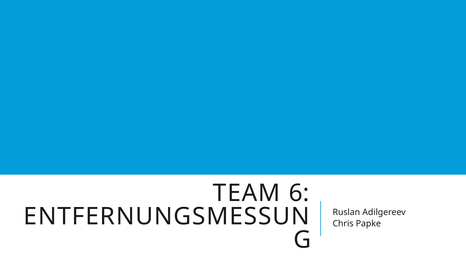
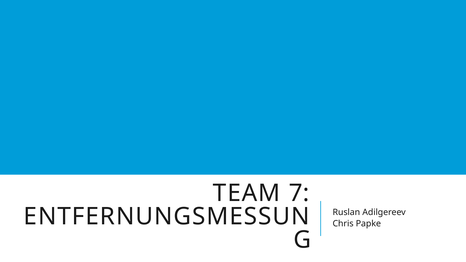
6: 6 -> 7 (299, 193)
